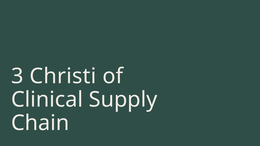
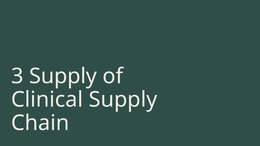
3 Christi: Christi -> Supply (63, 76)
